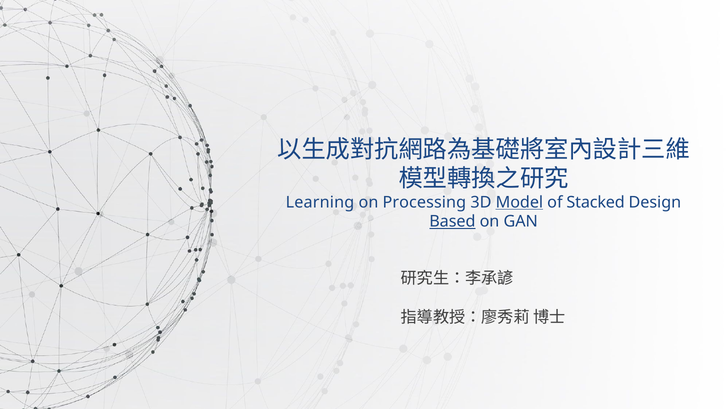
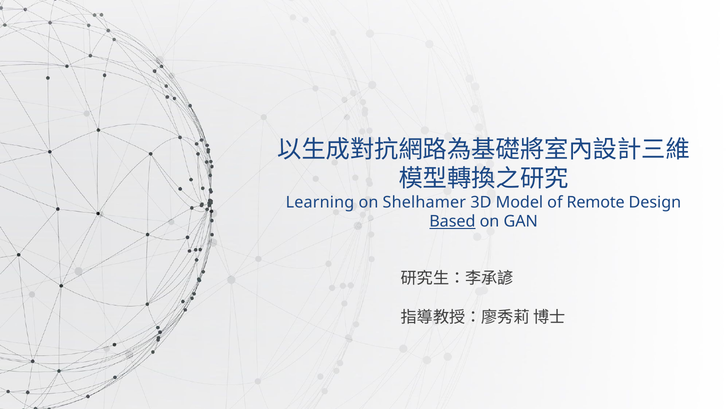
Processing: Processing -> Shelhamer (424, 203)
Model underline: present -> none (519, 203)
Stacked: Stacked -> Remote (596, 203)
